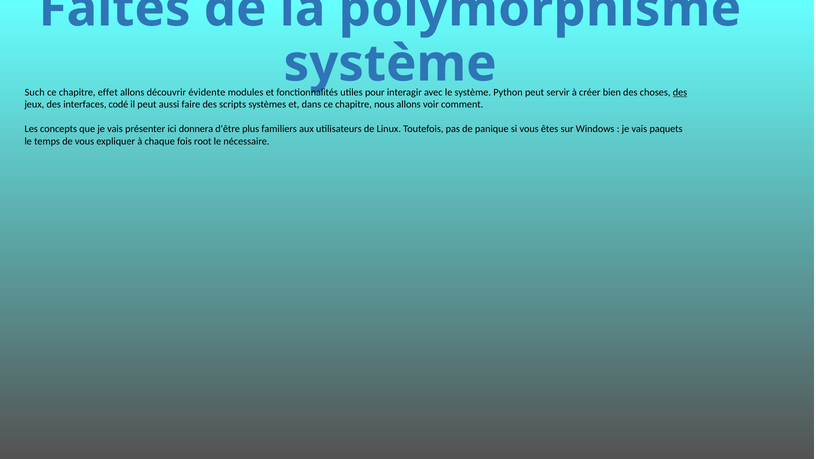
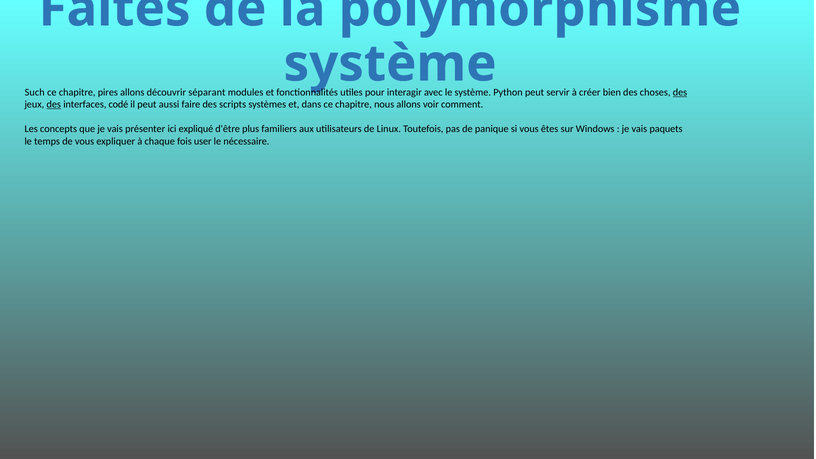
effet: effet -> pires (108, 92)
évidente: évidente -> séparant (207, 92)
des underline: none -> present (54, 104)
donnera: donnera -> expliqué (196, 129)
root: root -> user (203, 141)
